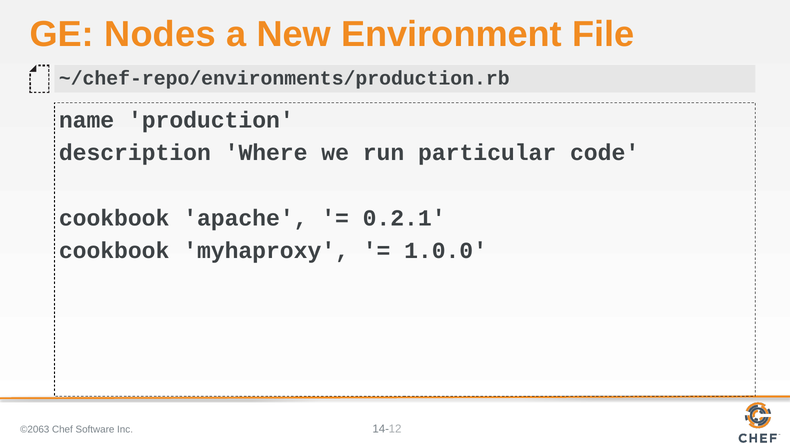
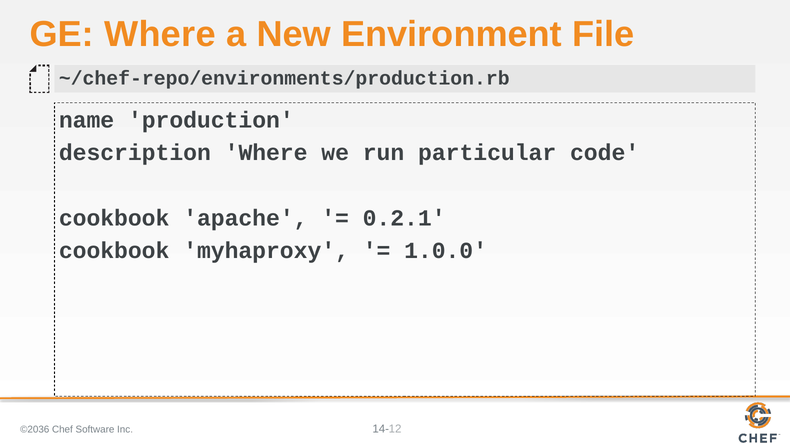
GE Nodes: Nodes -> Where (160, 34)
©2063: ©2063 -> ©2036 (35, 430)
